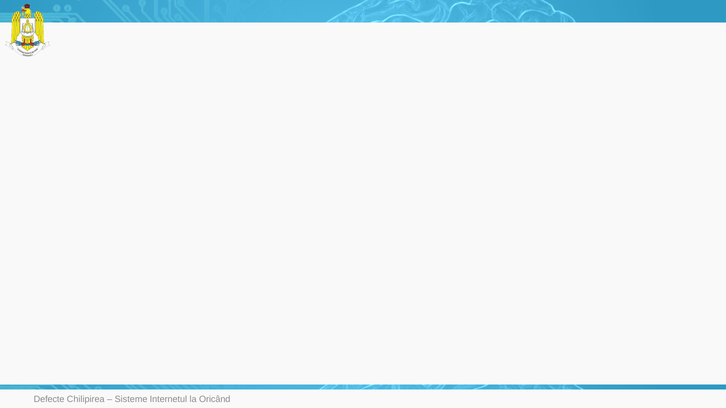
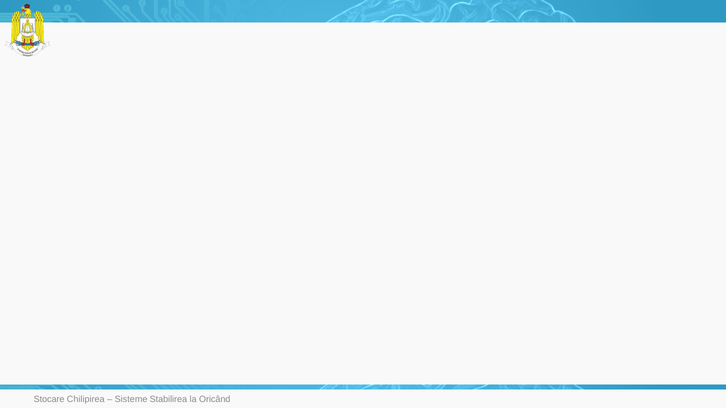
Defecte: Defecte -> Stocare (49, 400)
Internetul: Internetul -> Stabilirea (168, 400)
